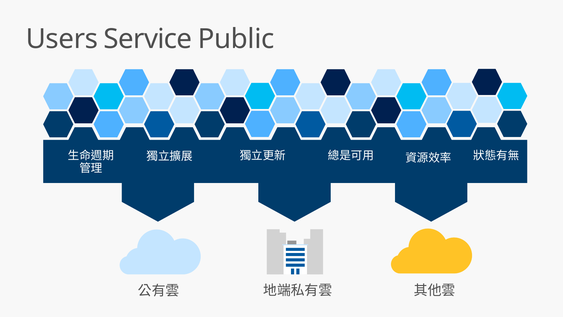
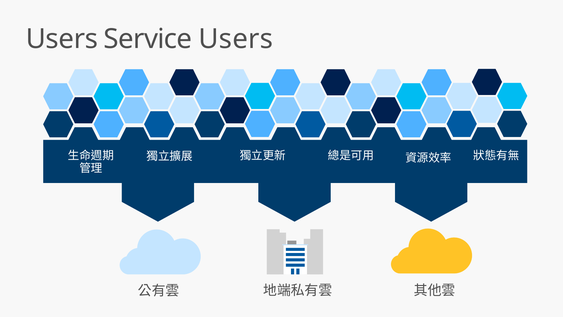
Service Public: Public -> Users (236, 39)
